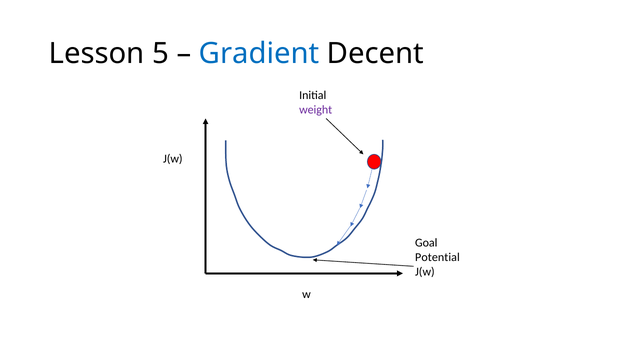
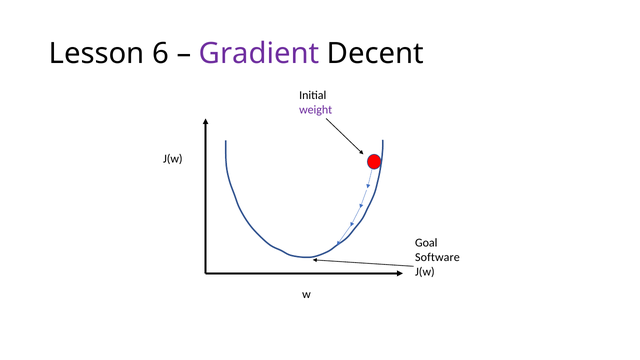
5: 5 -> 6 (161, 54)
Gradient colour: blue -> purple (259, 54)
Potential: Potential -> Software (437, 257)
